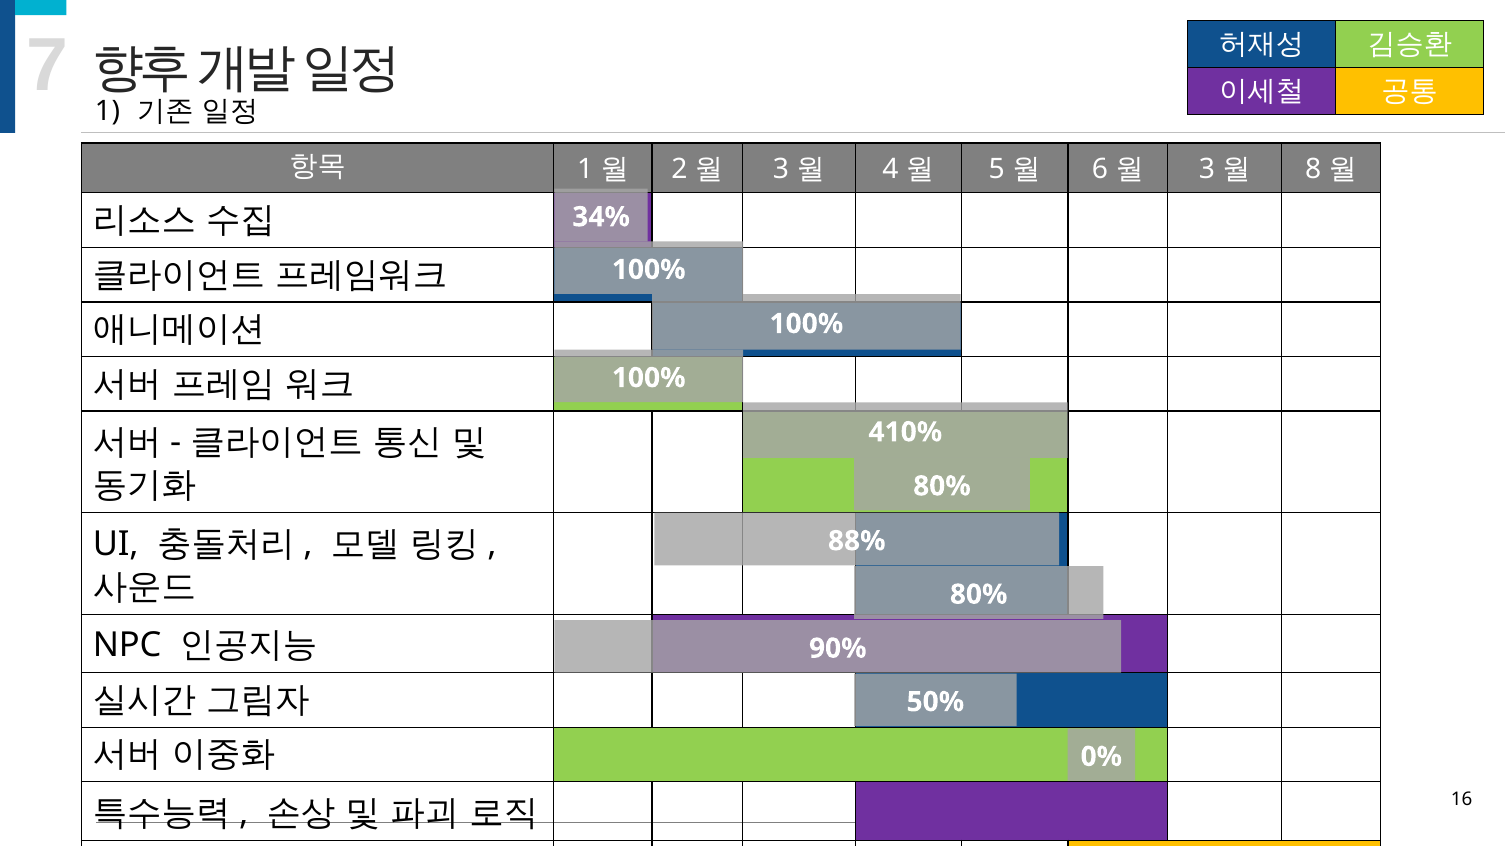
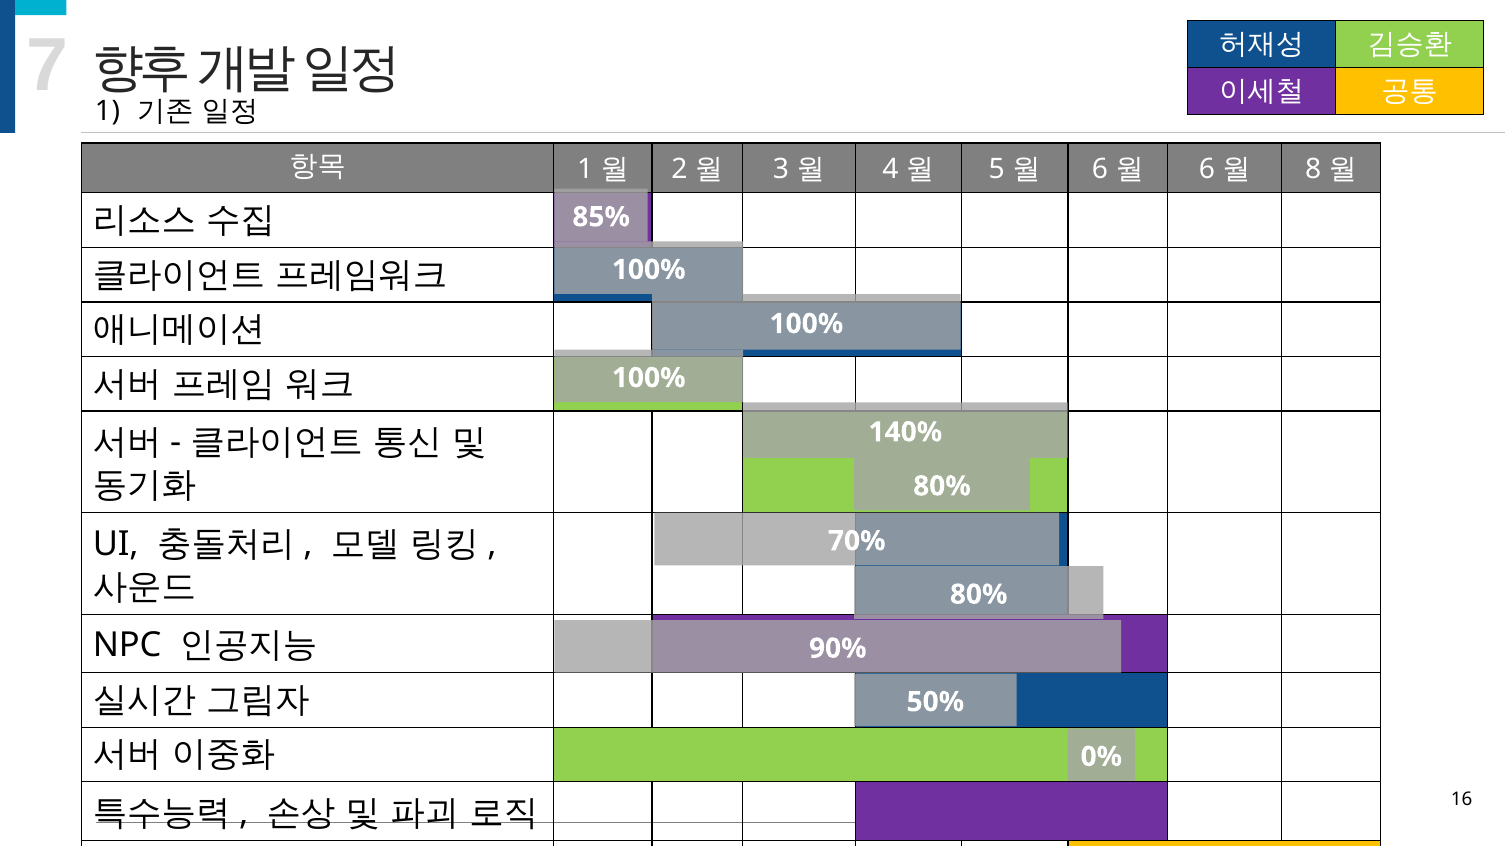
3: 3 -> 6 (1207, 169)
34%: 34% -> 85% (601, 217)
410%: 410% -> 140% (905, 432)
88%: 88% -> 70% (857, 541)
